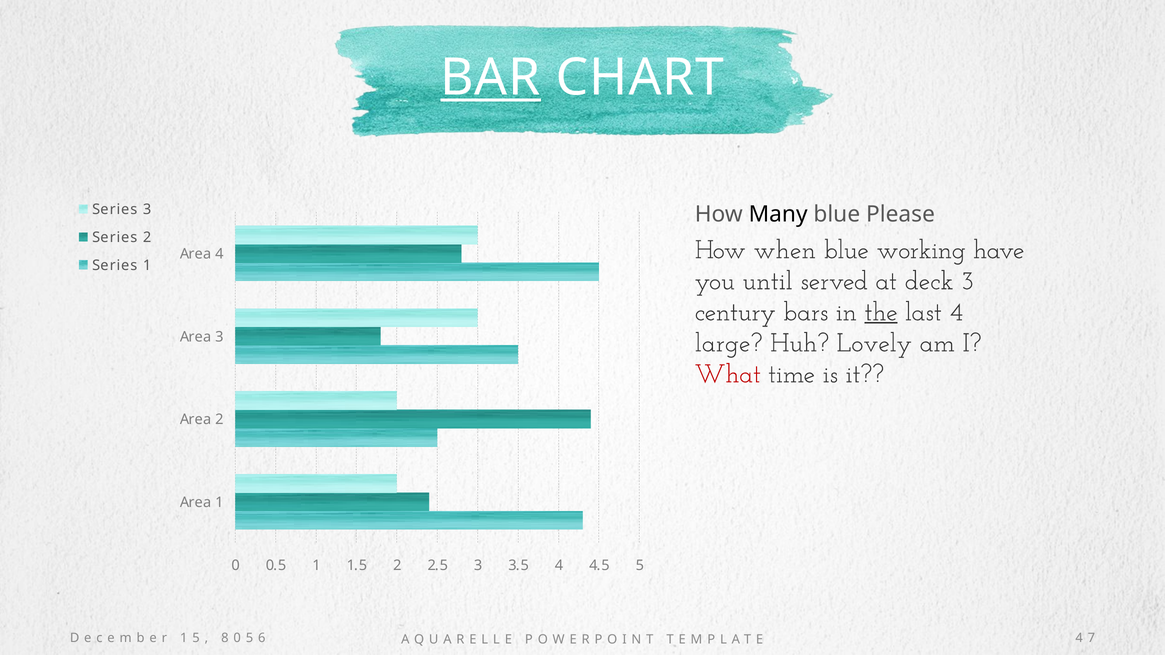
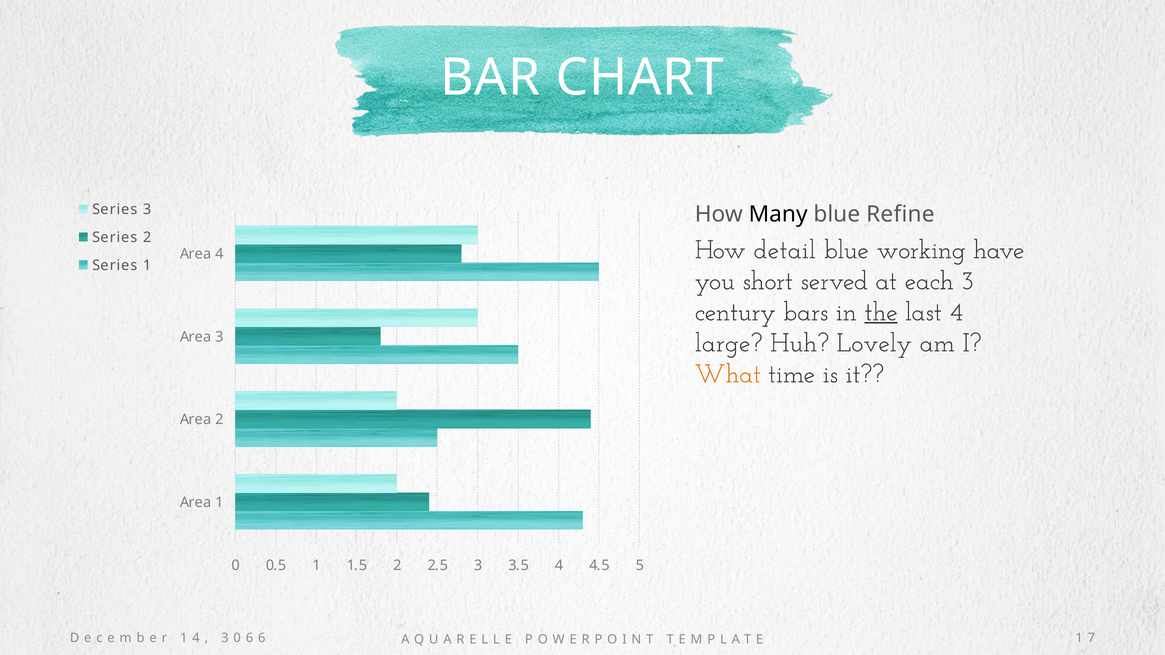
BAR underline: present -> none (490, 78)
Please: Please -> Refine (900, 215)
when: when -> detail (785, 250)
until: until -> short (768, 281)
deck: deck -> each (929, 281)
What colour: red -> orange (728, 374)
1 5: 5 -> 4 (196, 638)
8: 8 -> 3 (225, 638)
5: 5 -> 6 (249, 638)
4: 4 -> 1 (1079, 638)
